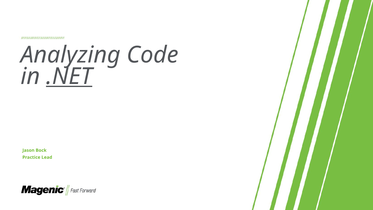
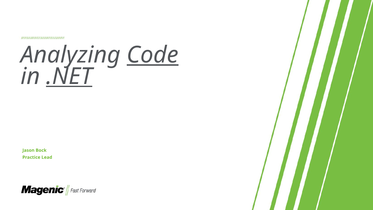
Code underline: none -> present (153, 55)
